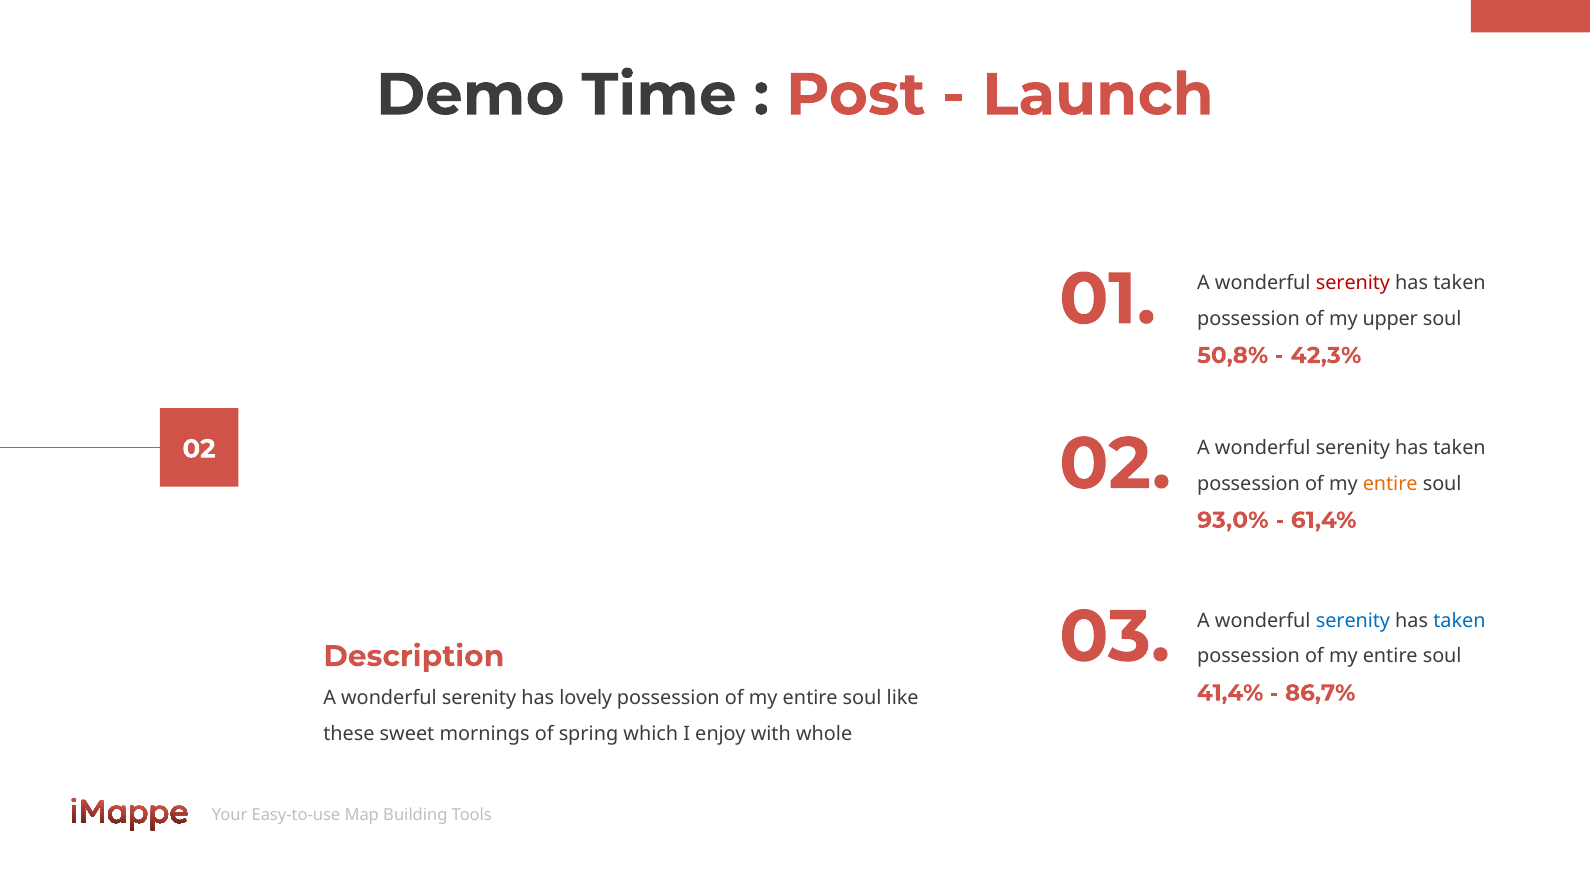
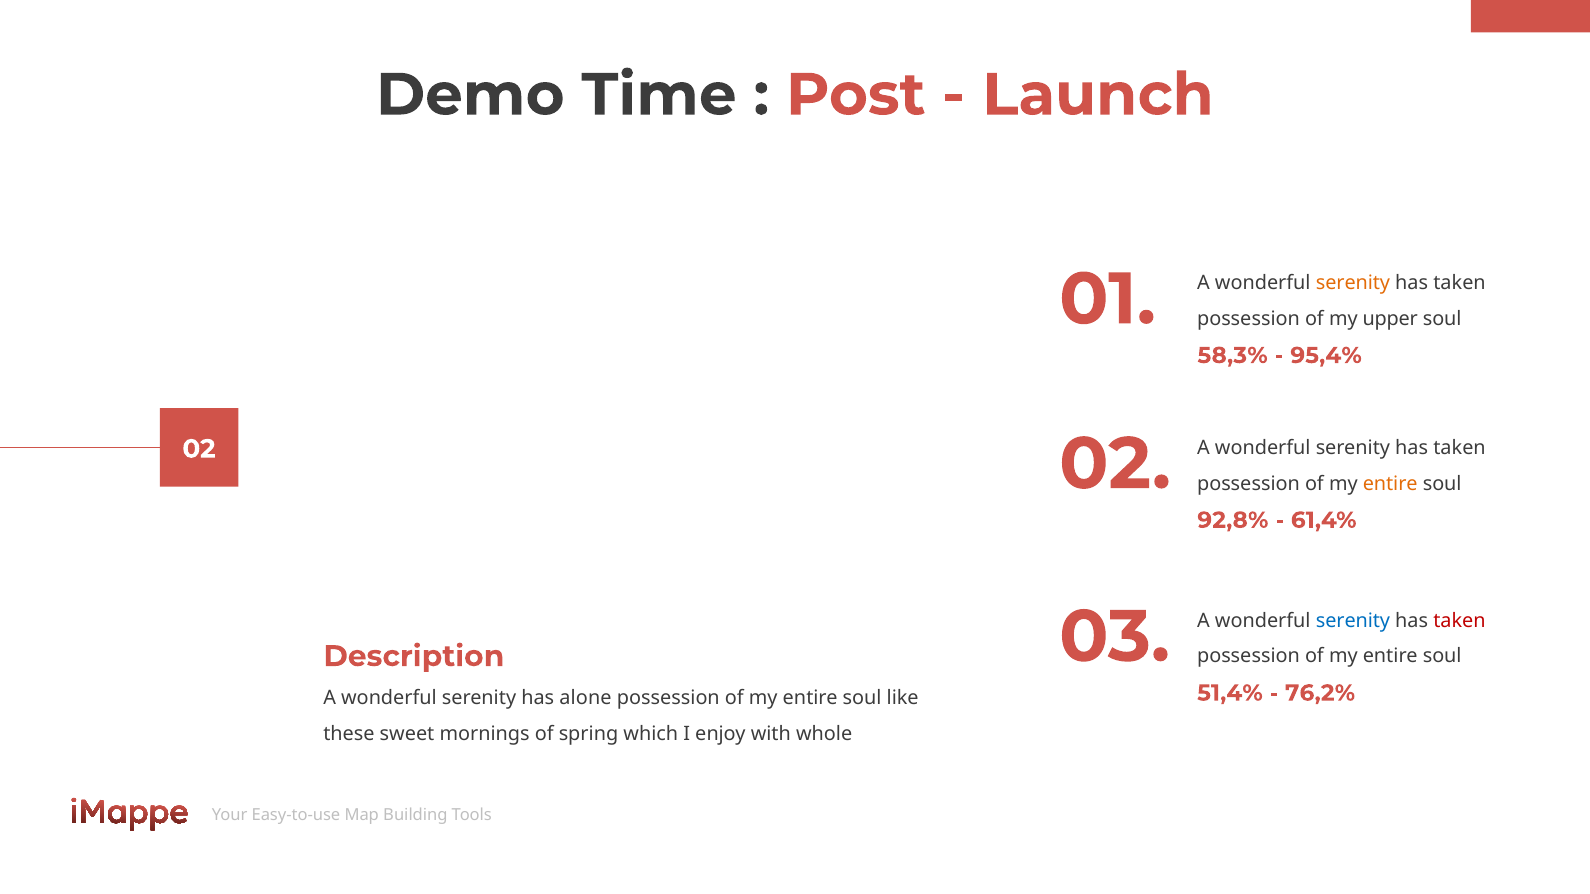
serenity colour: red -> orange (1353, 283)
50,8%: 50,8% -> 58,3% (1233, 356)
42,3%: 42,3% -> 95,4% (1326, 356)
93,0%: 93,0% -> 92,8% (1233, 520)
taken colour: blue -> red (1459, 621)
41,4%: 41,4% -> 51,4% (1230, 693)
86,7%: 86,7% -> 76,2% (1320, 693)
lovely: lovely -> alone (586, 698)
